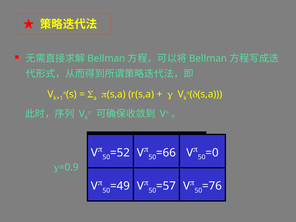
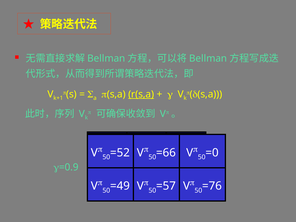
r(s,a underline: none -> present (141, 94)
